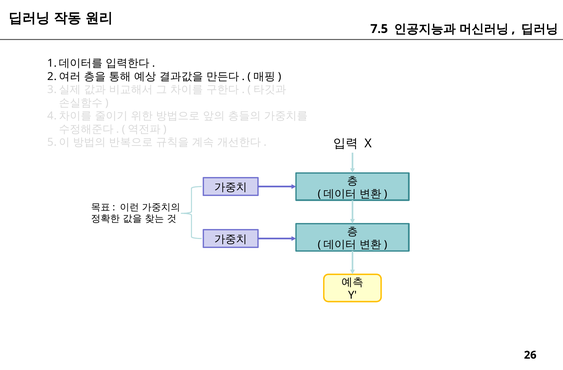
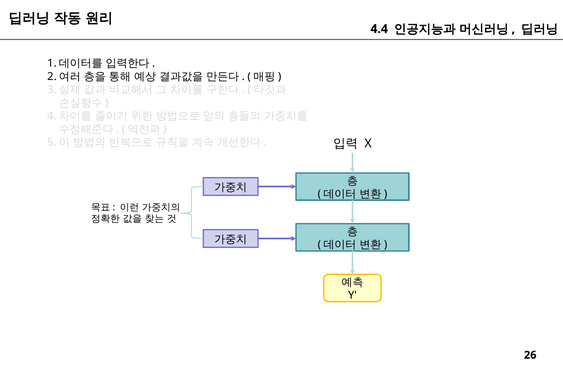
7.5: 7.5 -> 4.4 (379, 29)
